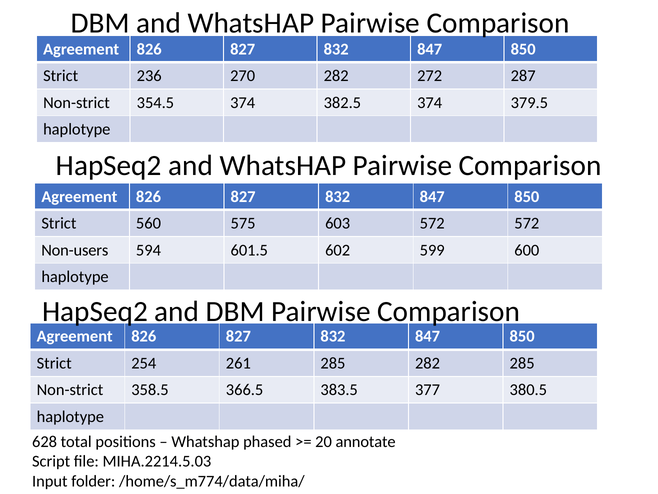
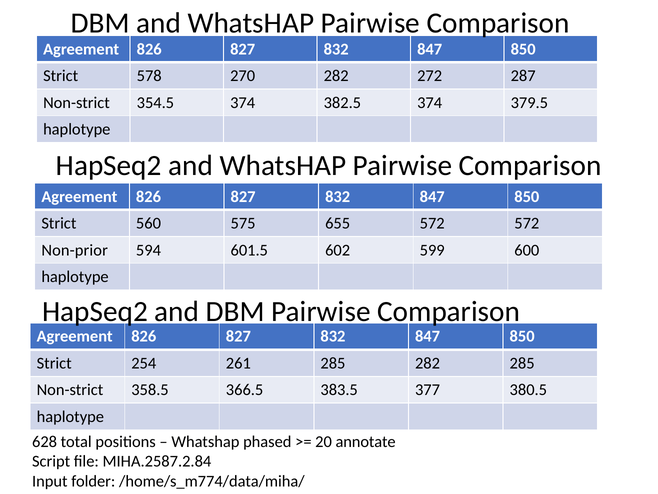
236: 236 -> 578 (149, 76)
603: 603 -> 655 (338, 223)
Non-users: Non-users -> Non-prior (75, 250)
MIHA.2214.5.03: MIHA.2214.5.03 -> MIHA.2587.2.84 (157, 461)
